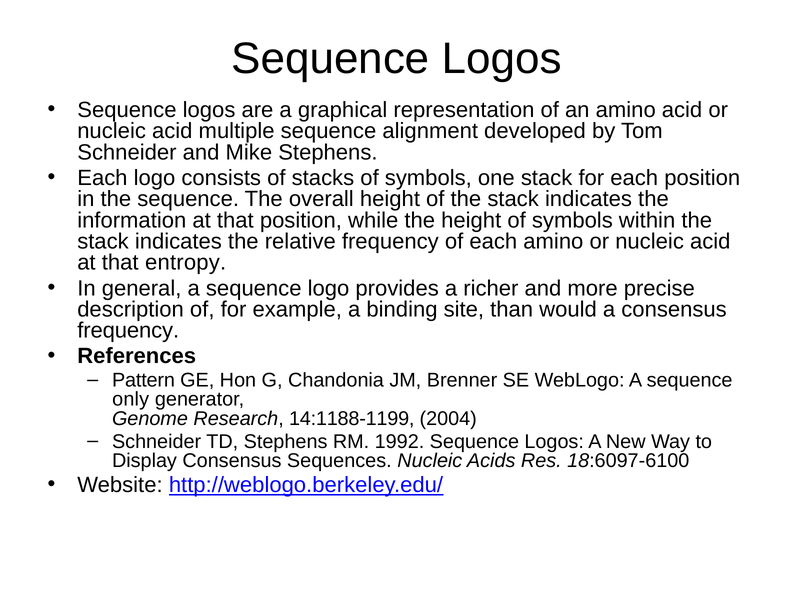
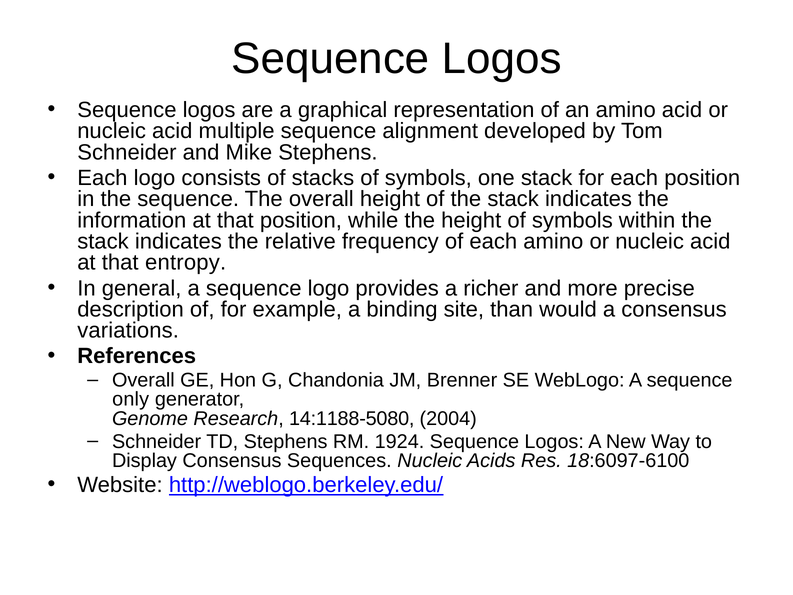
frequency: frequency -> variations (128, 330)
Pattern: Pattern -> Overall (143, 380)
14:1188-1199: 14:1188-1199 -> 14:1188-5080 (352, 418)
1992: 1992 -> 1924 (399, 441)
